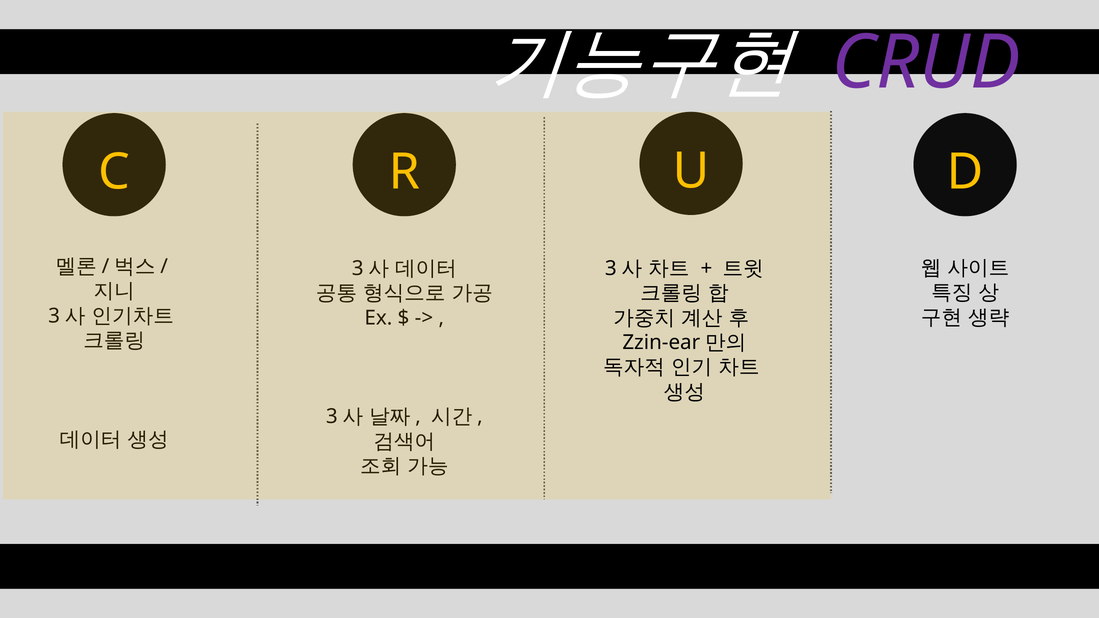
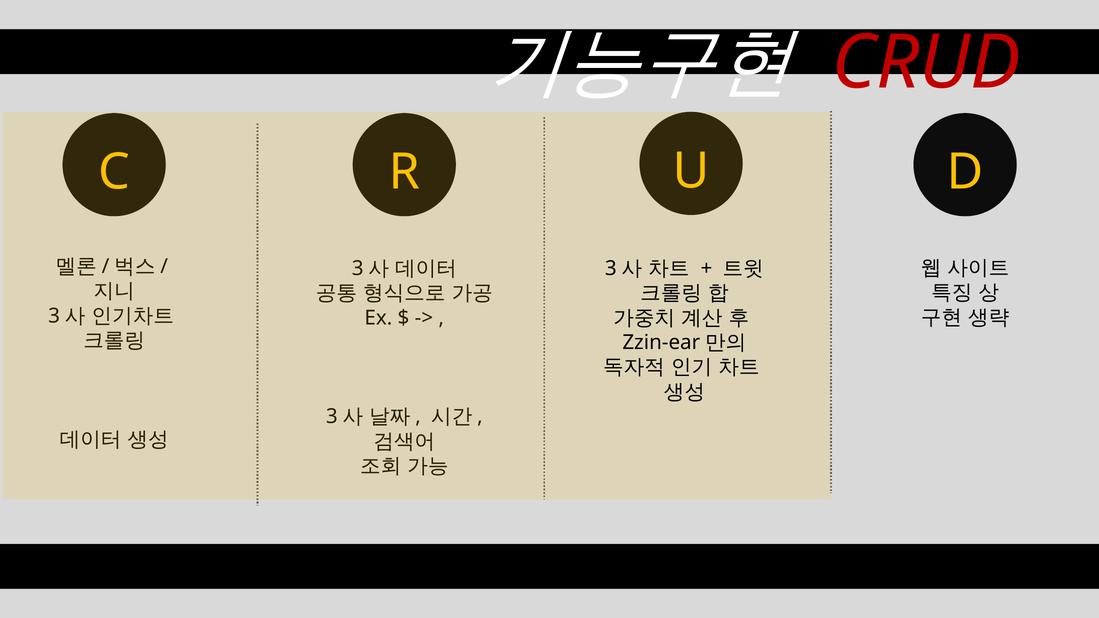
CRUD colour: purple -> red (926, 63)
